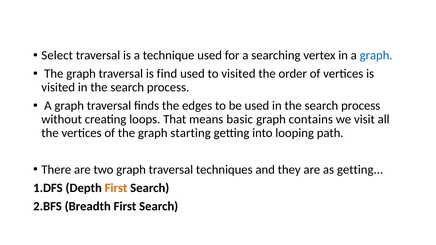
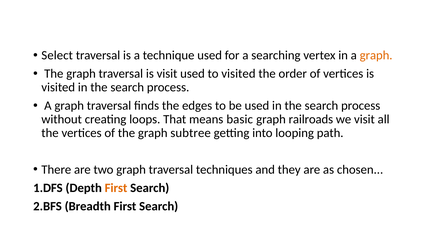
graph colour: blue -> orange (376, 55)
is find: find -> visit (167, 74)
contains: contains -> railroads (311, 119)
starting: starting -> subtree (191, 133)
as getting: getting -> chosen (360, 170)
